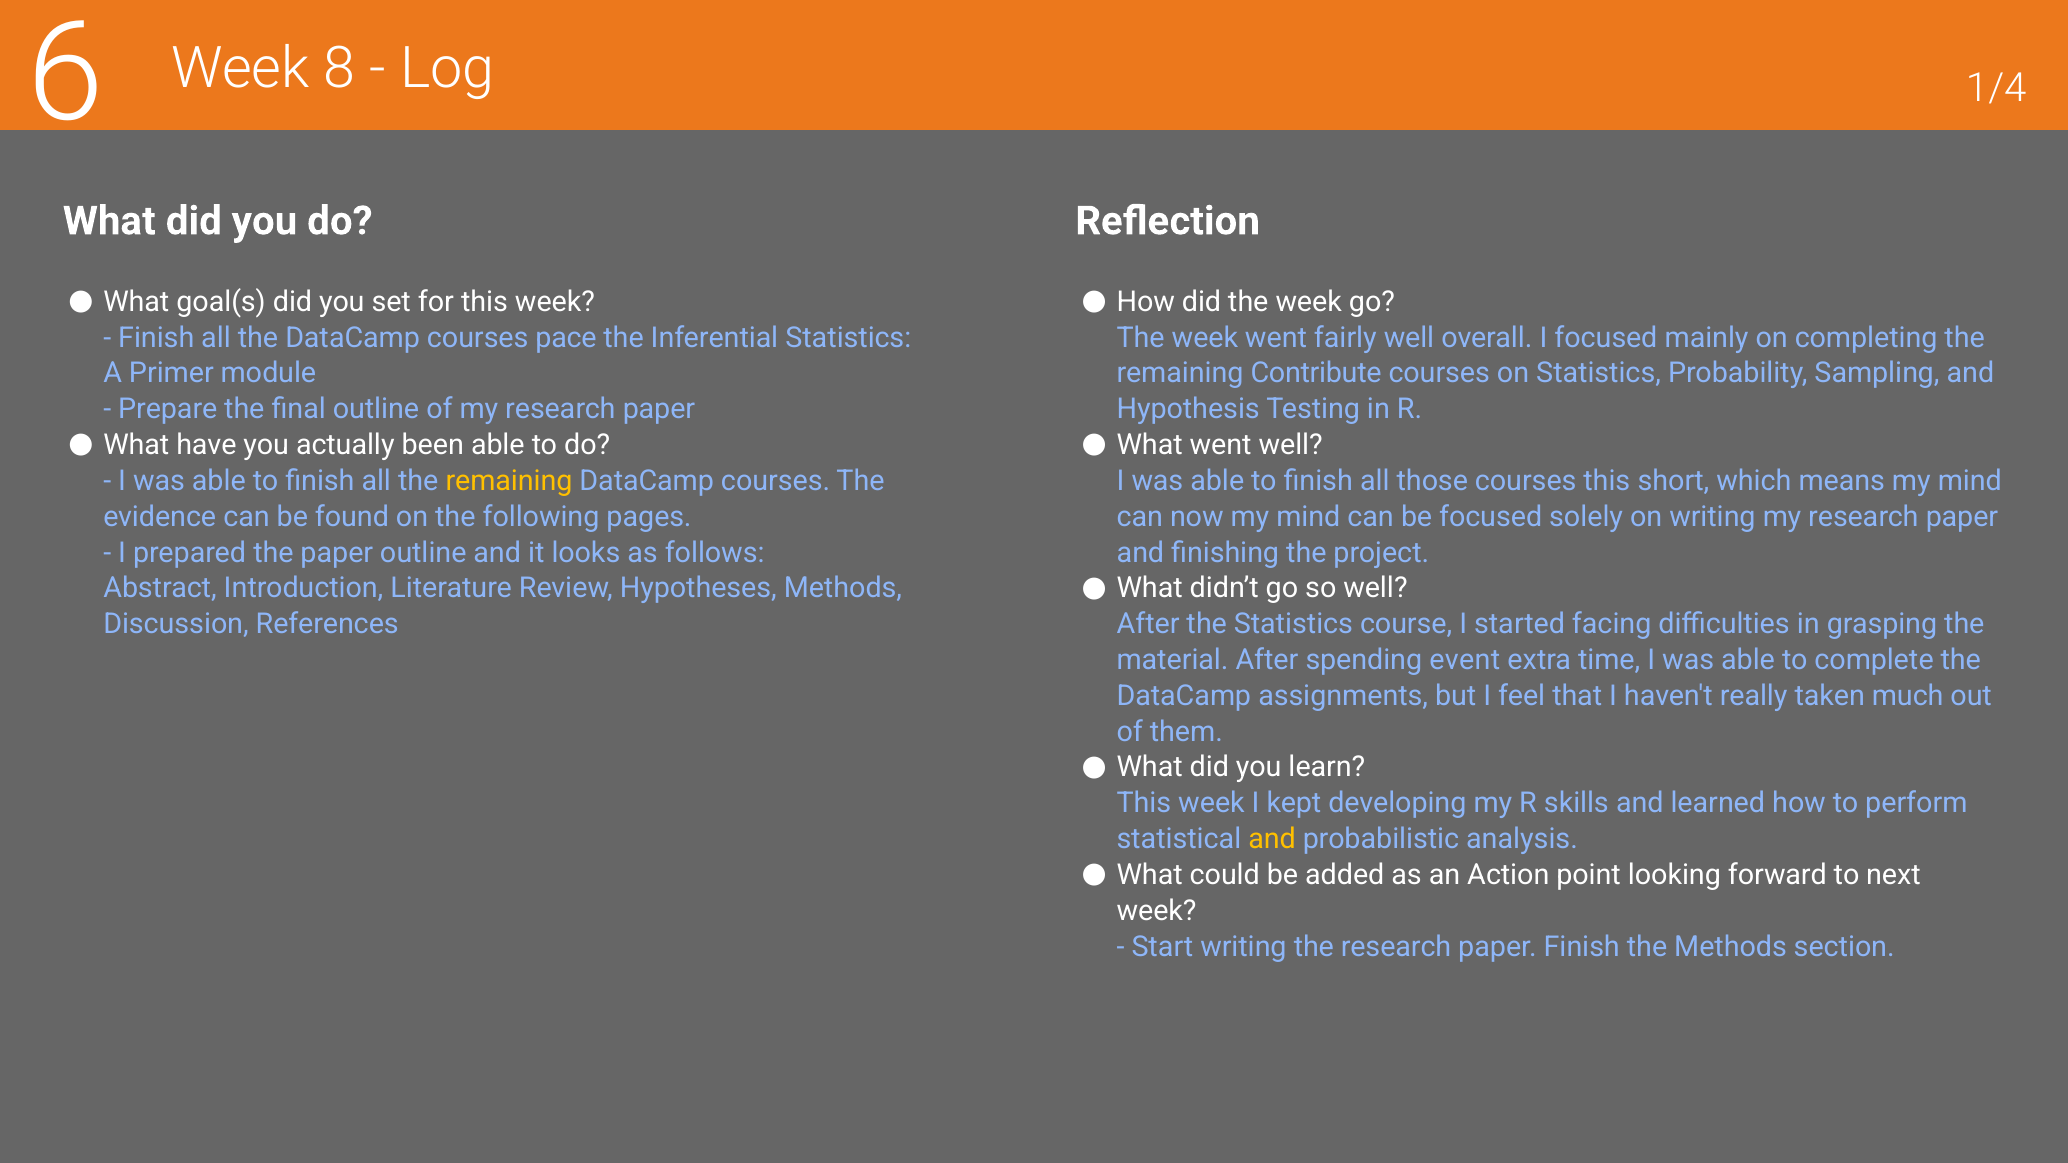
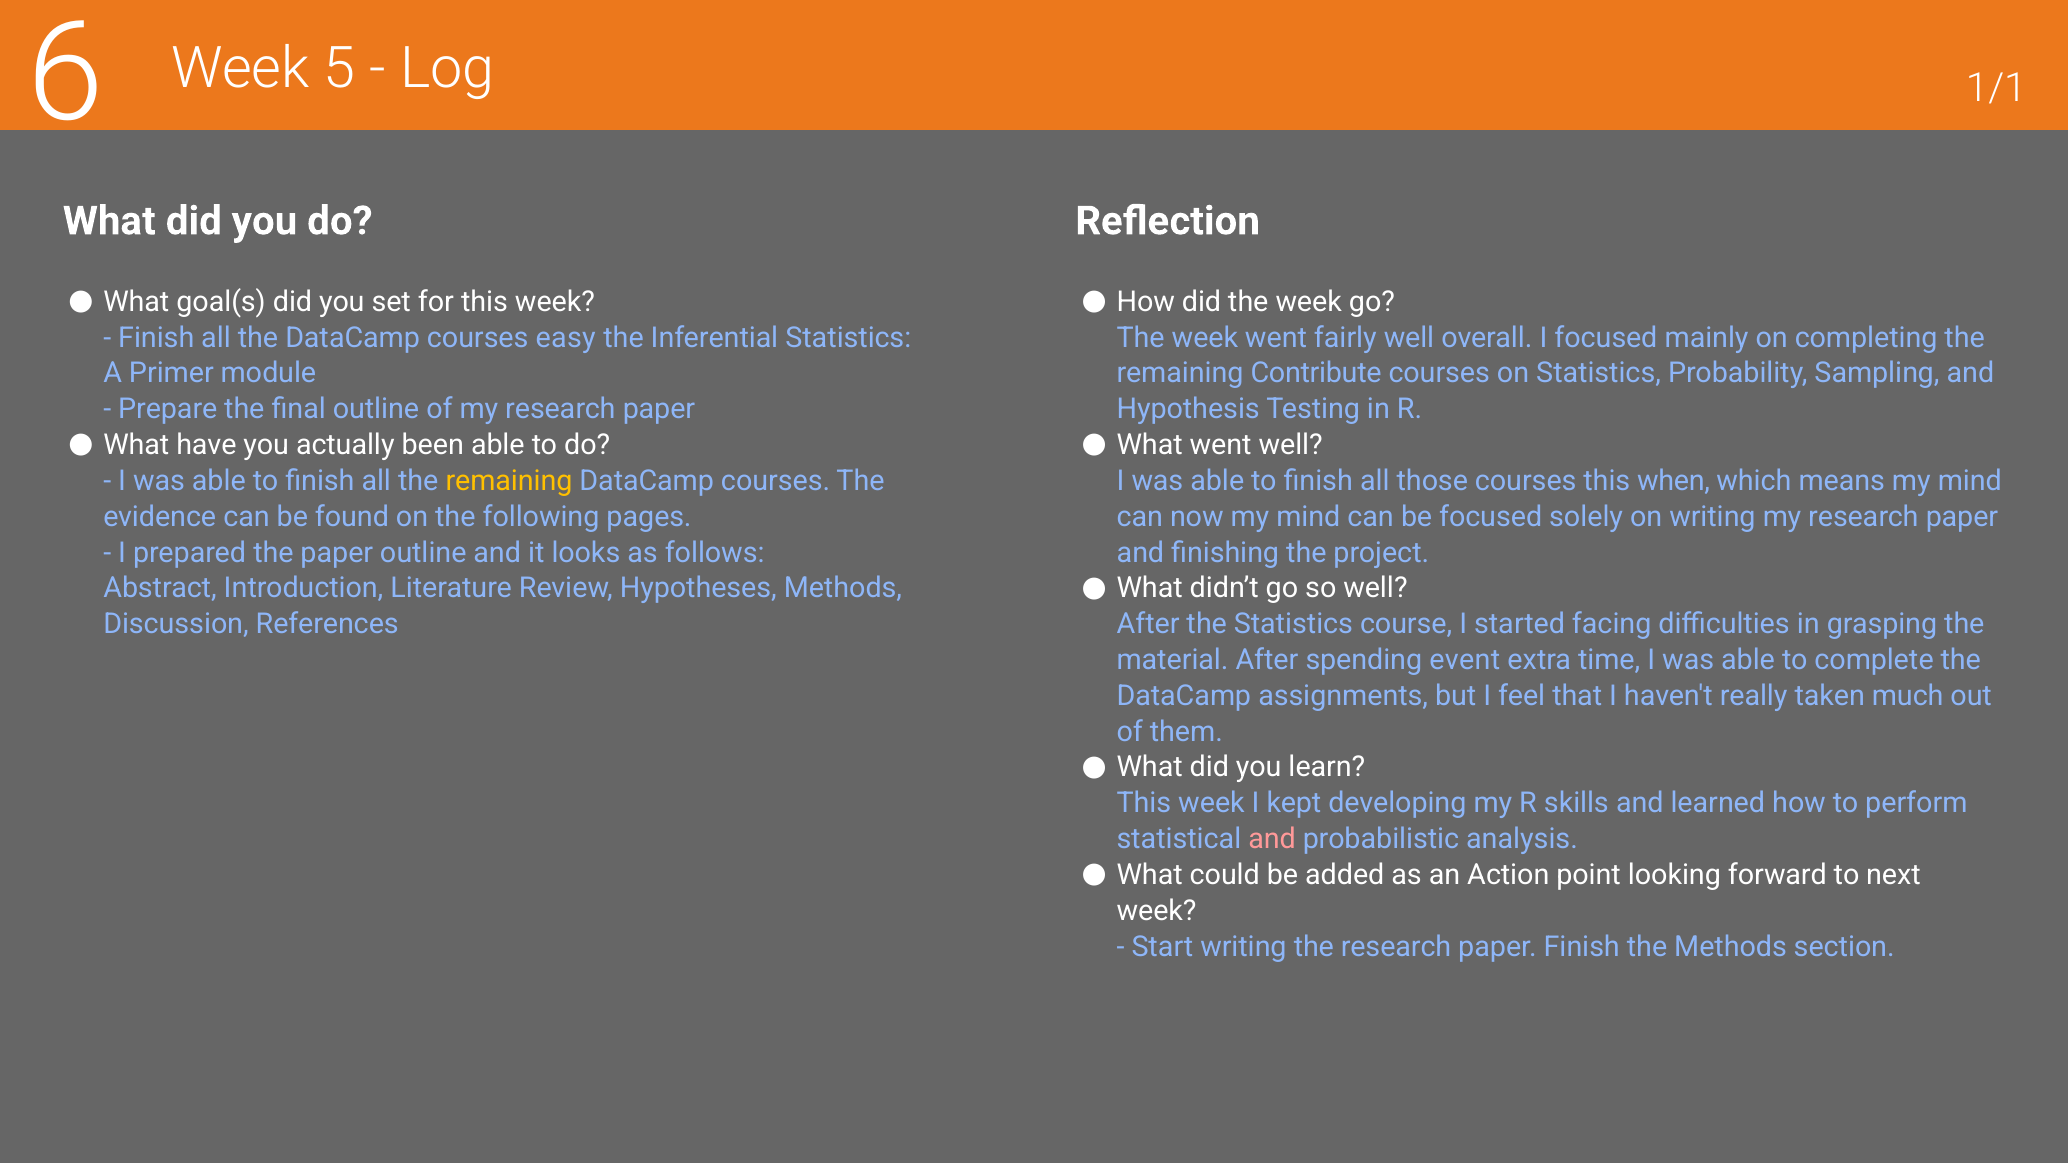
8: 8 -> 5 (340, 69)
1/4: 1/4 -> 1/1 (1996, 88)
pace: pace -> easy (566, 338)
short: short -> when (1674, 481)
and colour: yellow -> pink (1272, 839)
